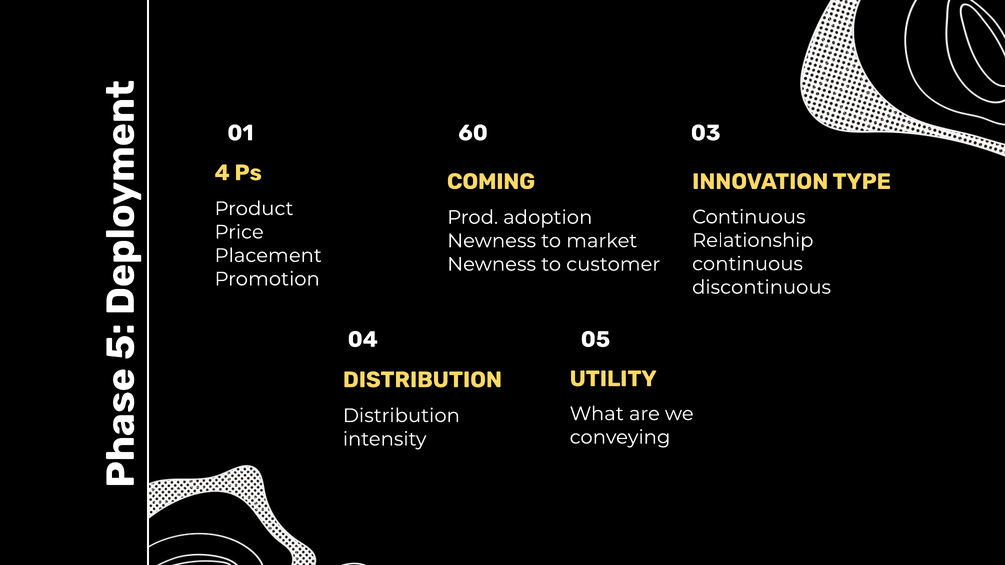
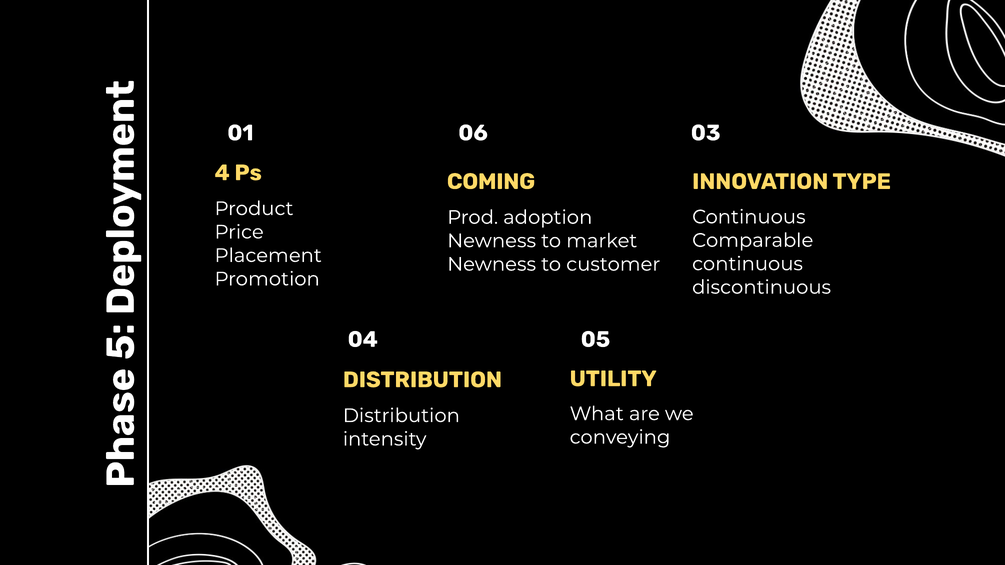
60: 60 -> 06 (473, 133)
Relationship: Relationship -> Comparable (753, 241)
